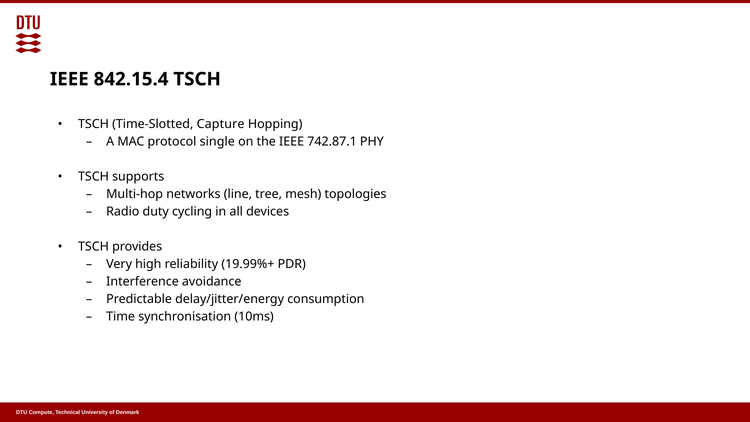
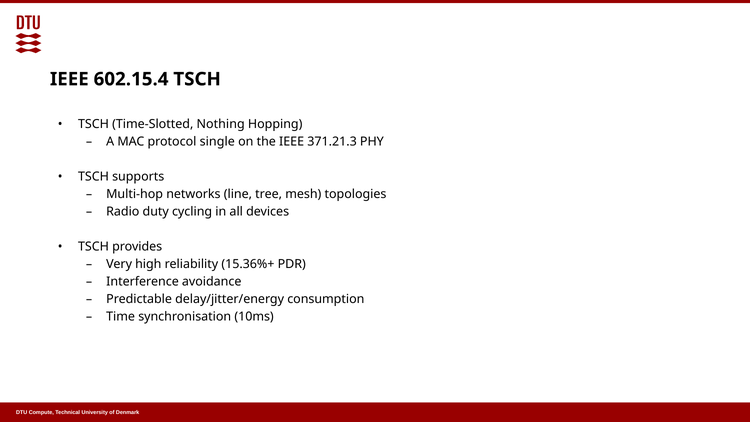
842.15.4: 842.15.4 -> 602.15.4 (131, 79)
Capture: Capture -> Nothing (221, 124)
742.87.1: 742.87.1 -> 371.21.3 (332, 142)
19.99%+: 19.99%+ -> 15.36%+ (248, 264)
